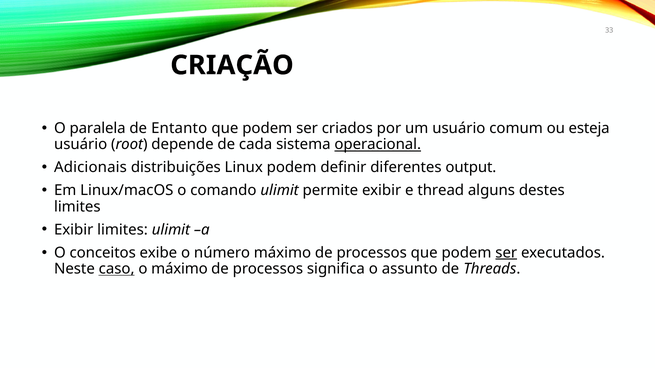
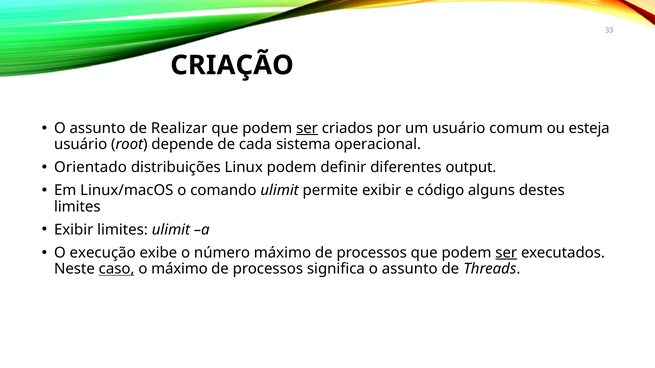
paralela: paralela -> assunto (98, 128)
Entanto: Entanto -> Realizar (179, 128)
ser underline: none -> present (307, 128)
operacional underline: present -> none (378, 145)
Adicionais: Adicionais -> Orientado (90, 168)
thread: thread -> código (441, 191)
conceitos: conceitos -> execução (103, 253)
